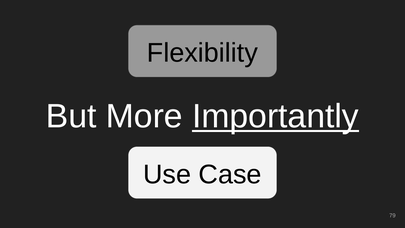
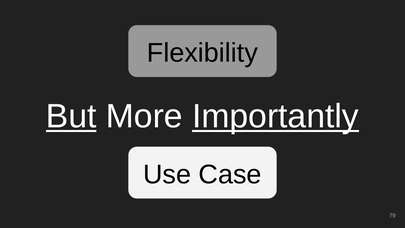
But underline: none -> present (71, 116)
